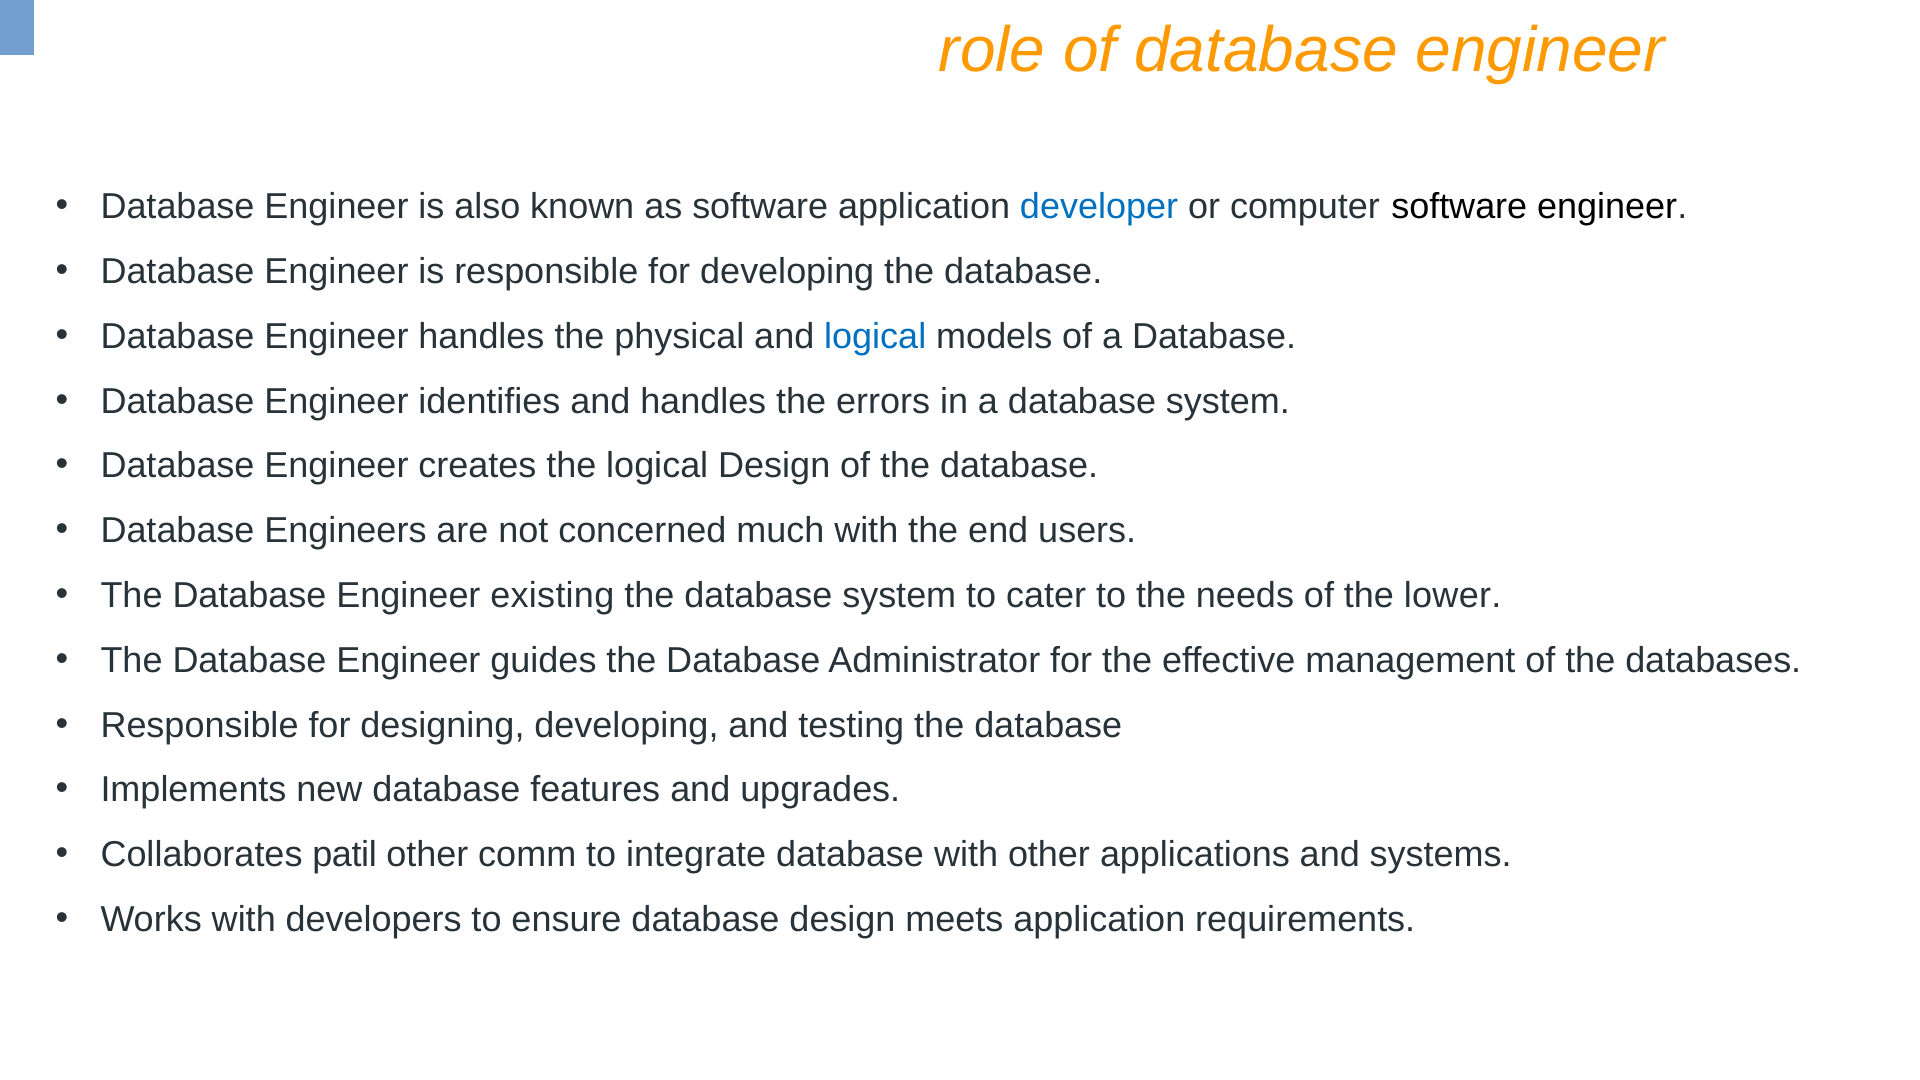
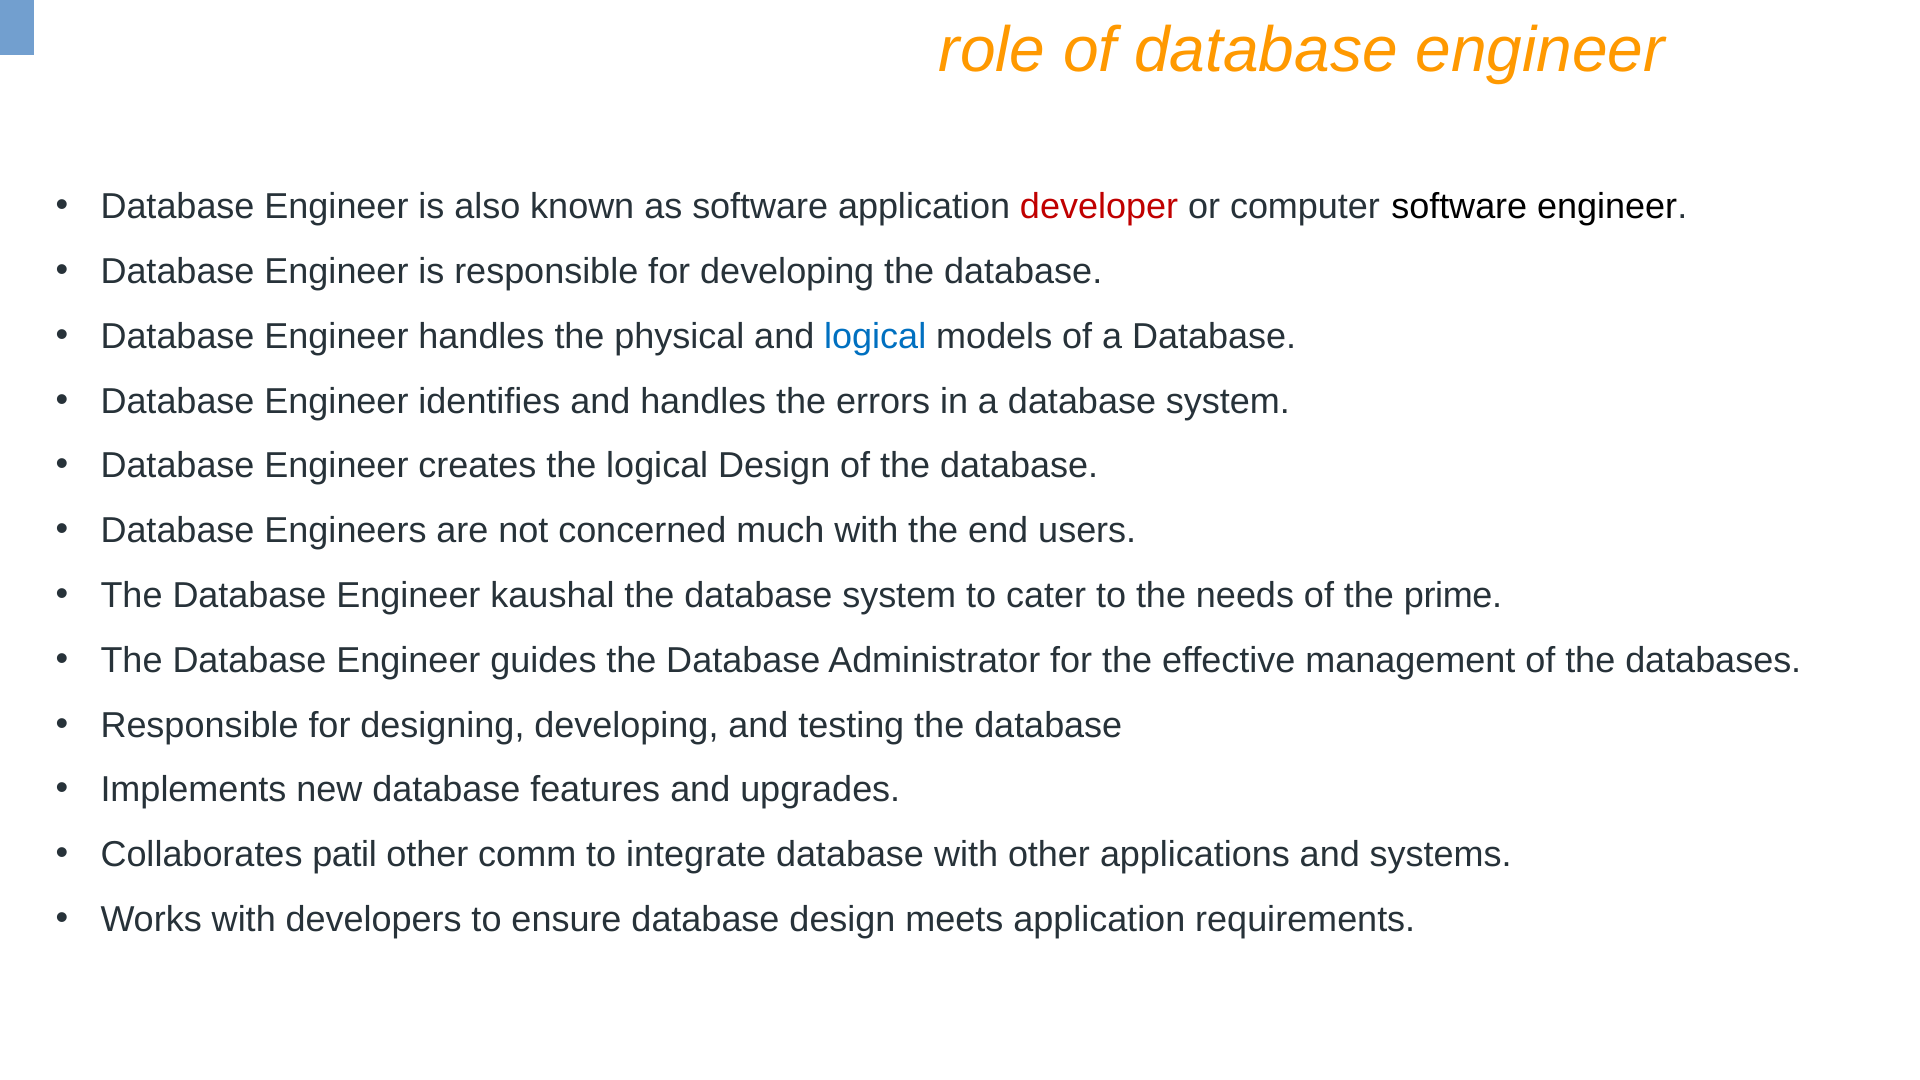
developer colour: blue -> red (1099, 207)
existing: existing -> kaushal (552, 596)
lower: lower -> prime (1453, 596)
